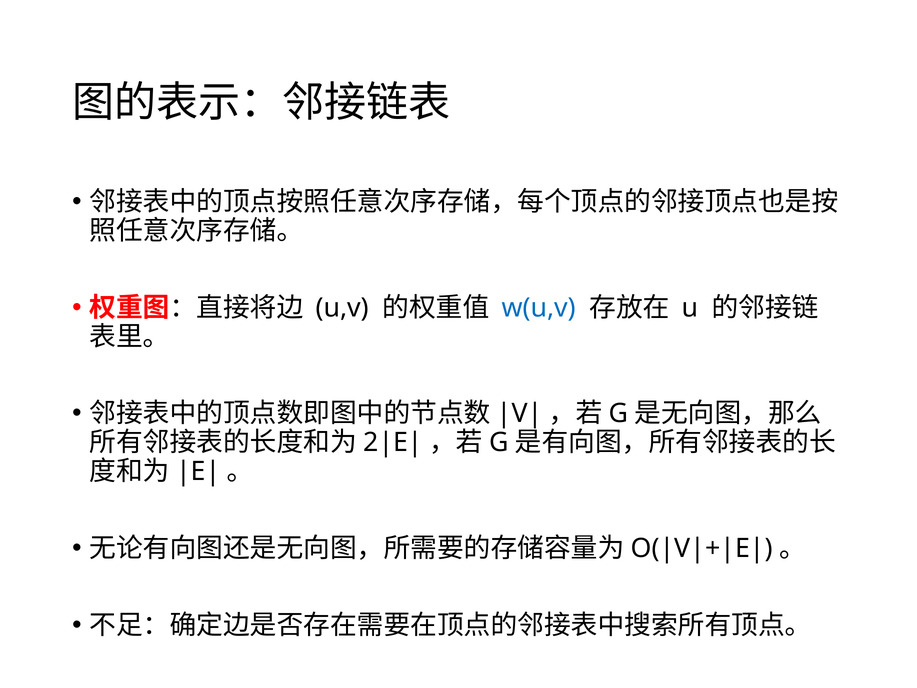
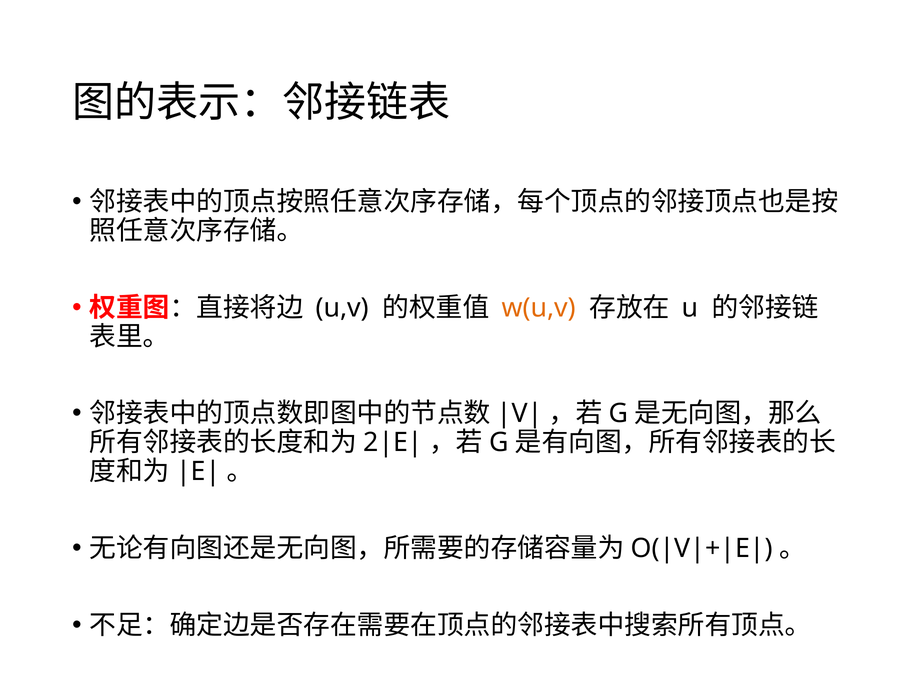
w(u,v colour: blue -> orange (539, 308)
